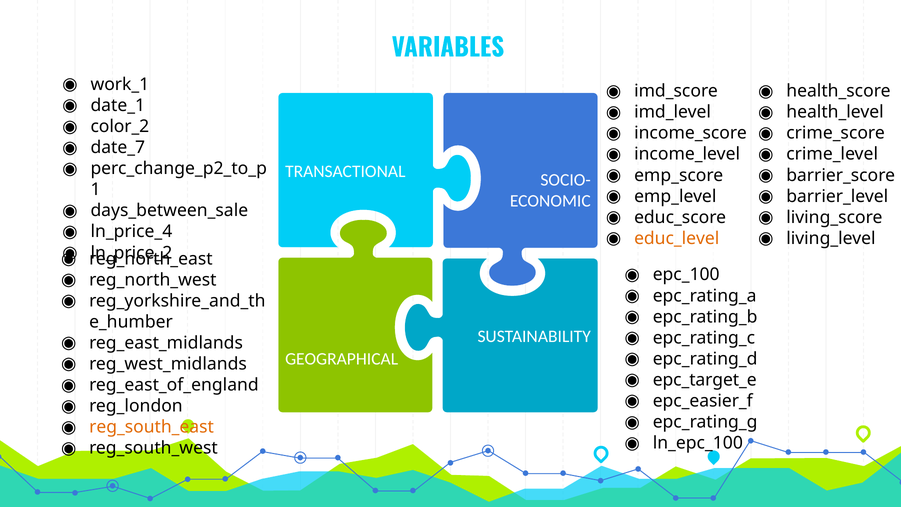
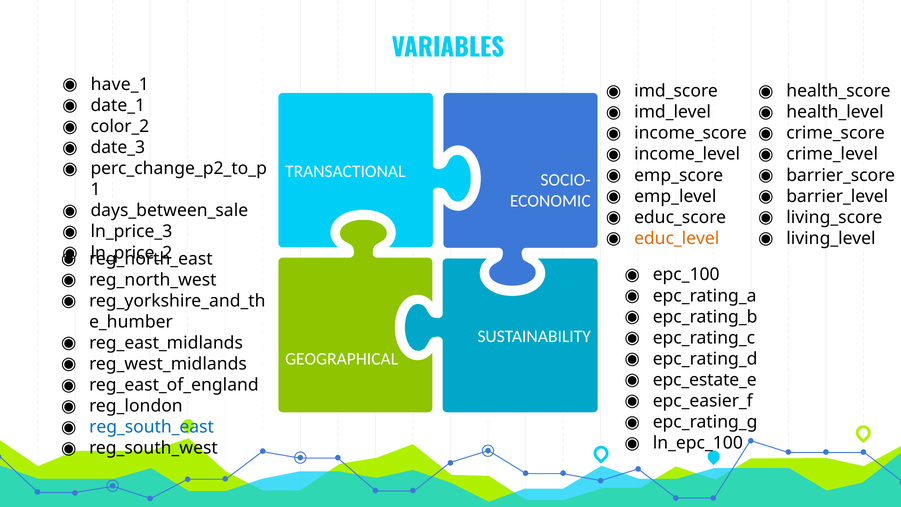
work_1: work_1 -> have_1 (120, 84)
date_7: date_7 -> date_3 (118, 147)
ln_price_4: ln_price_4 -> ln_price_3 (131, 232)
epc_target_e: epc_target_e -> epc_estate_e (705, 380)
reg_south_east colour: orange -> blue (152, 427)
